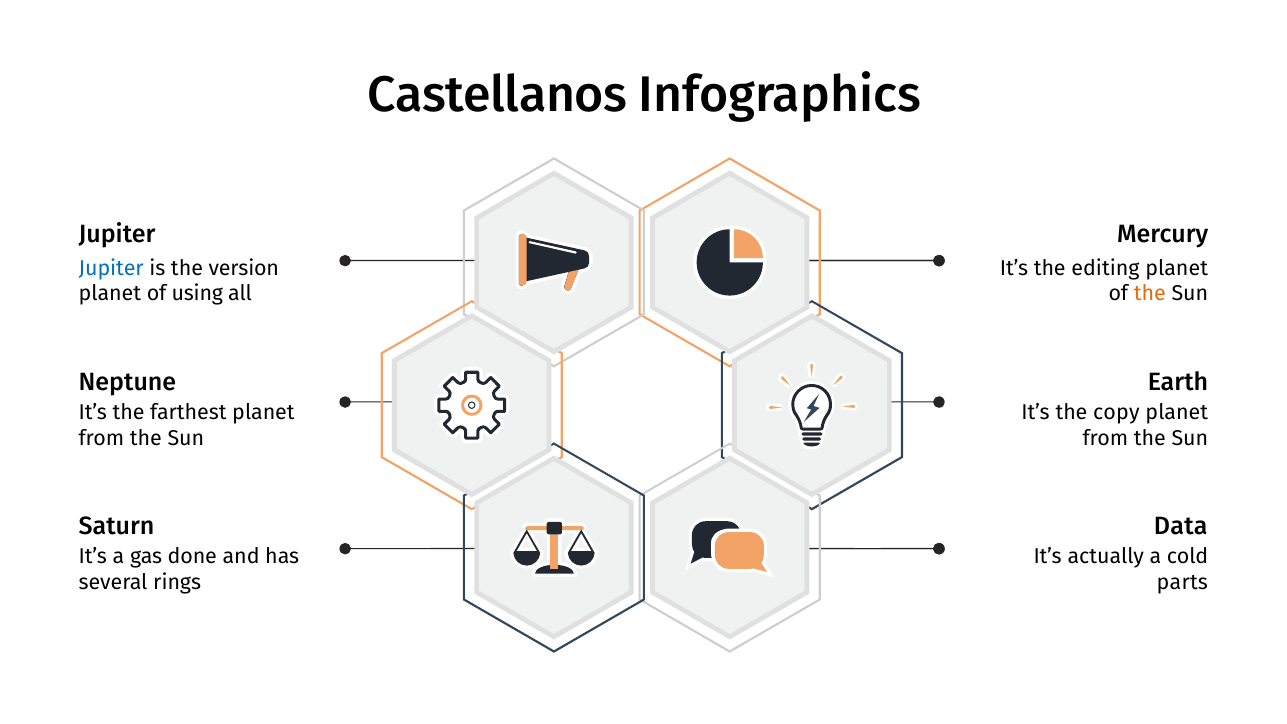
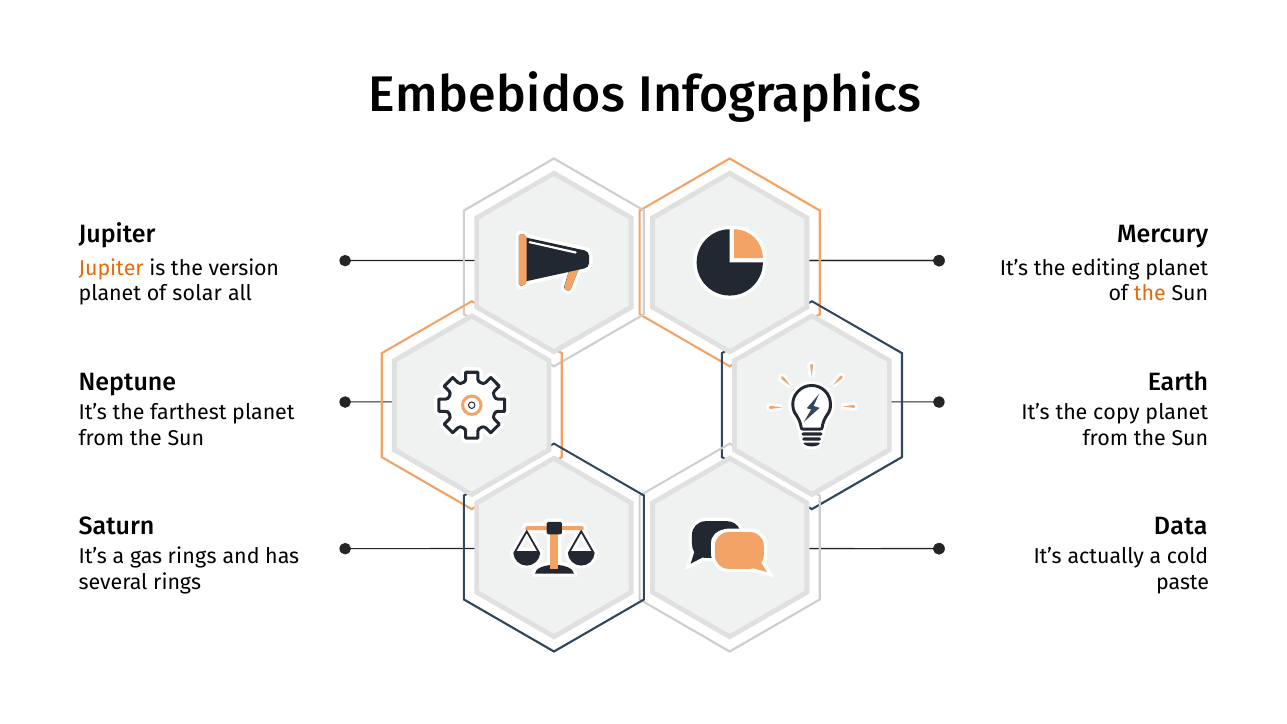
Castellanos: Castellanos -> Embebidos (497, 95)
Jupiter colour: blue -> orange (111, 268)
using: using -> solar (197, 294)
gas done: done -> rings (192, 557)
parts: parts -> paste (1183, 583)
